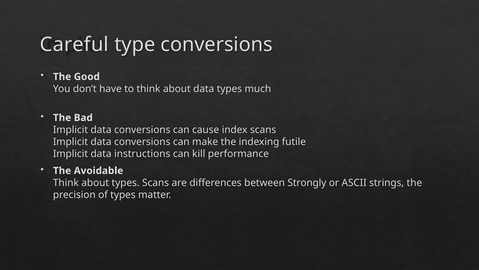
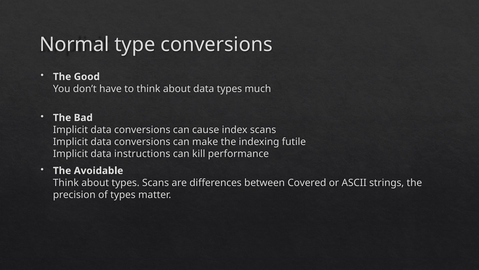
Careful: Careful -> Normal (74, 44)
Strongly: Strongly -> Covered (307, 182)
